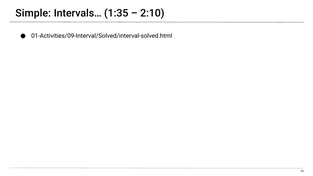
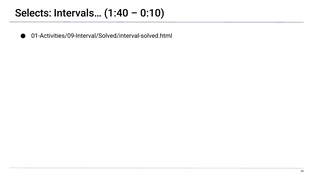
Simple: Simple -> Selects (33, 13)
1:35: 1:35 -> 1:40 (116, 13)
2:10: 2:10 -> 0:10 (152, 13)
